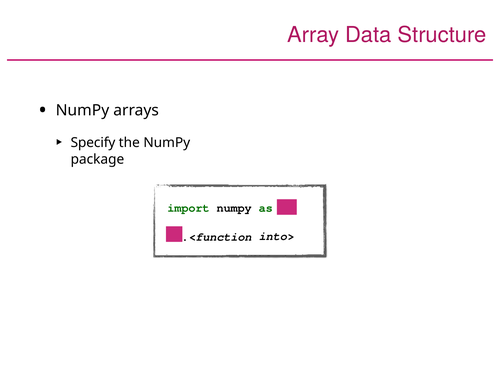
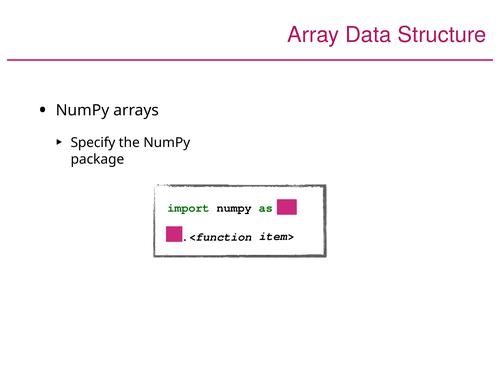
into>: into> -> item> (276, 236)
